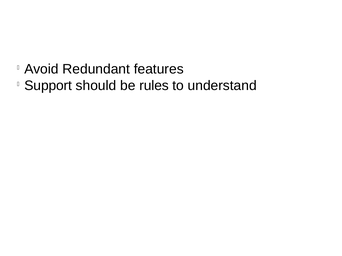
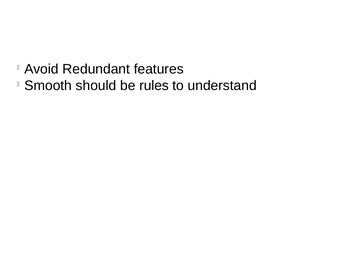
Support: Support -> Smooth (48, 86)
